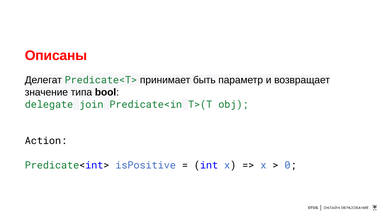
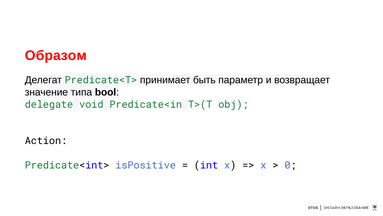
Описаны: Описаны -> Образом (56, 55)
join: join -> void (91, 104)
